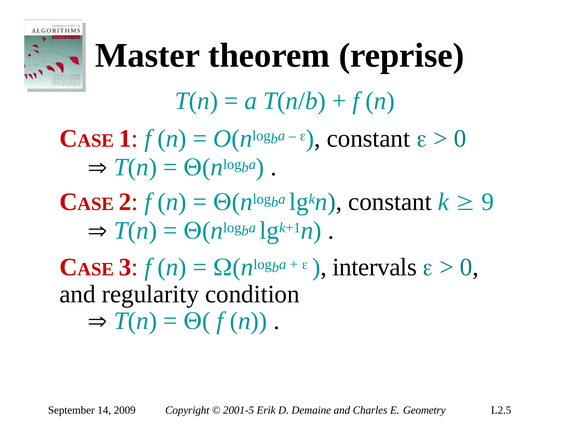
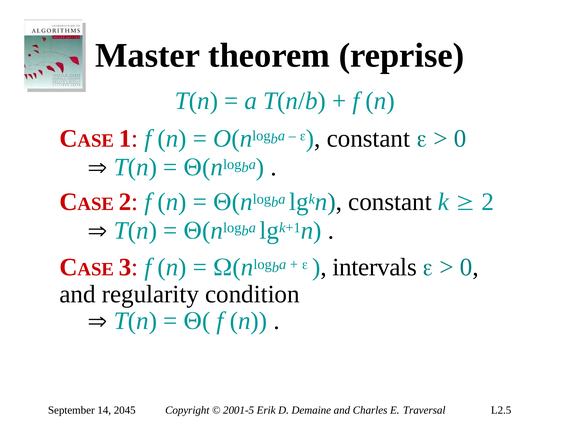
9: 9 -> 2 (488, 202)
2009: 2009 -> 2045 (125, 410)
Geometry: Geometry -> Traversal (424, 410)
